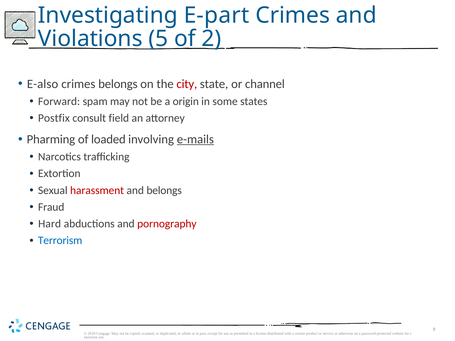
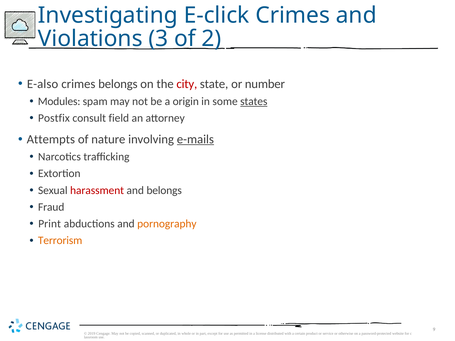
E-part: E-part -> E-click (217, 15)
5: 5 -> 3 (158, 39)
channel: channel -> number (265, 84)
Forward: Forward -> Modules (59, 101)
states underline: none -> present (254, 101)
Pharming: Pharming -> Attempts (51, 139)
loaded: loaded -> nature (108, 139)
Hard: Hard -> Print (50, 224)
pornography colour: red -> orange (167, 224)
Terrorism colour: blue -> orange (60, 241)
